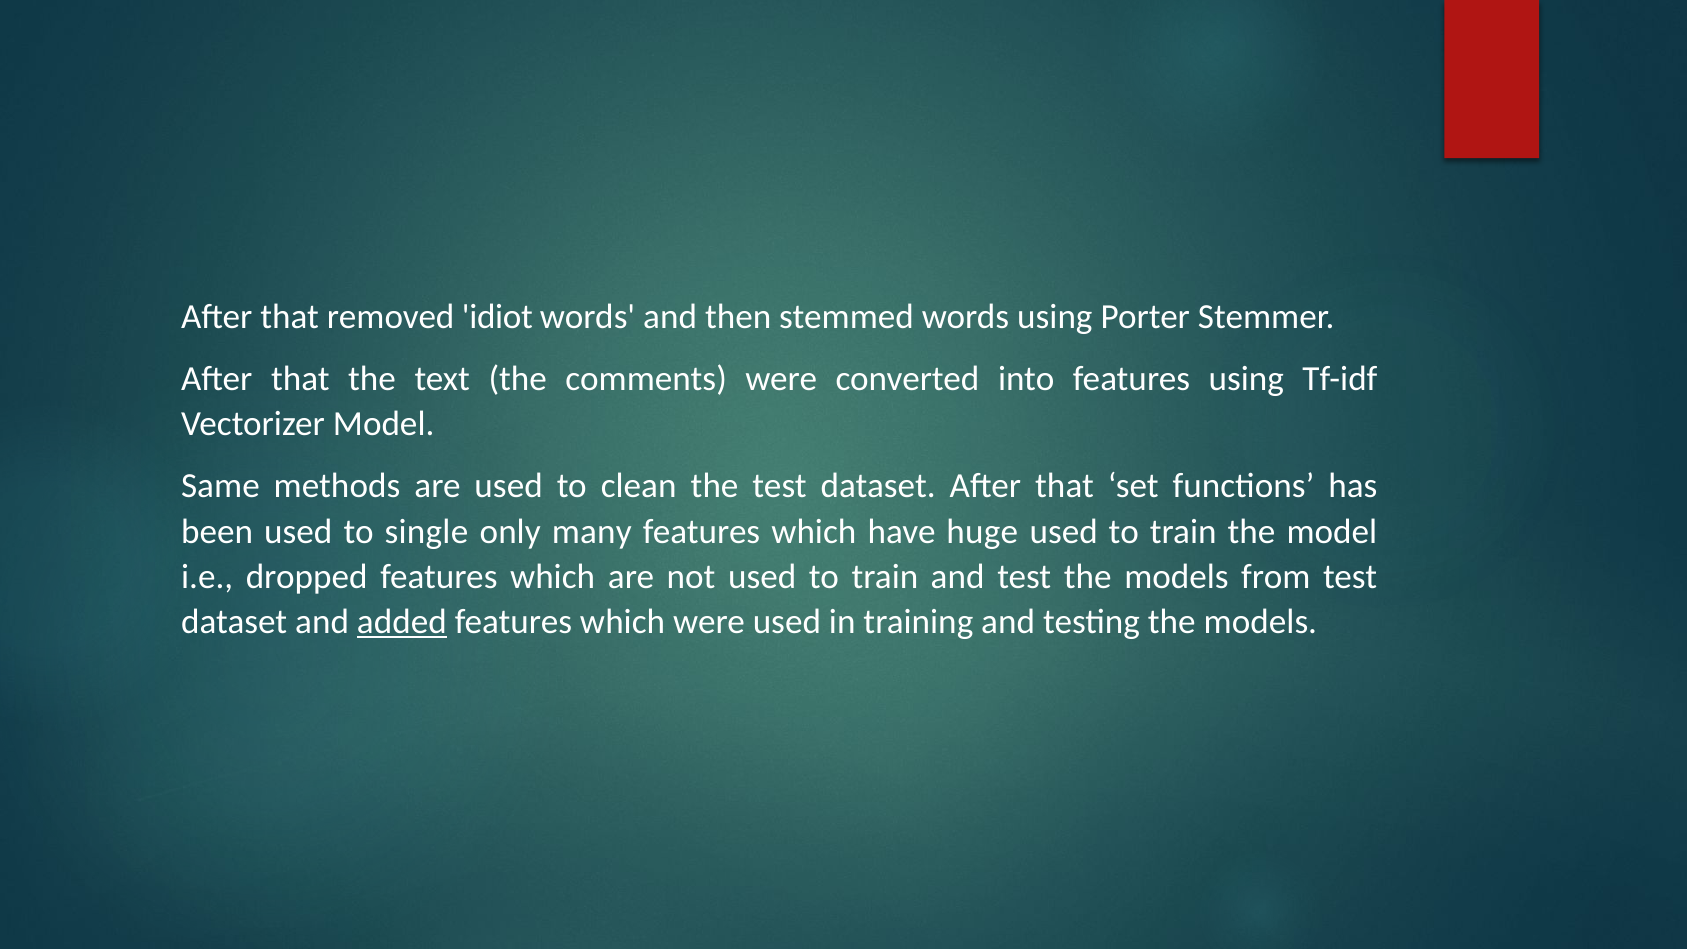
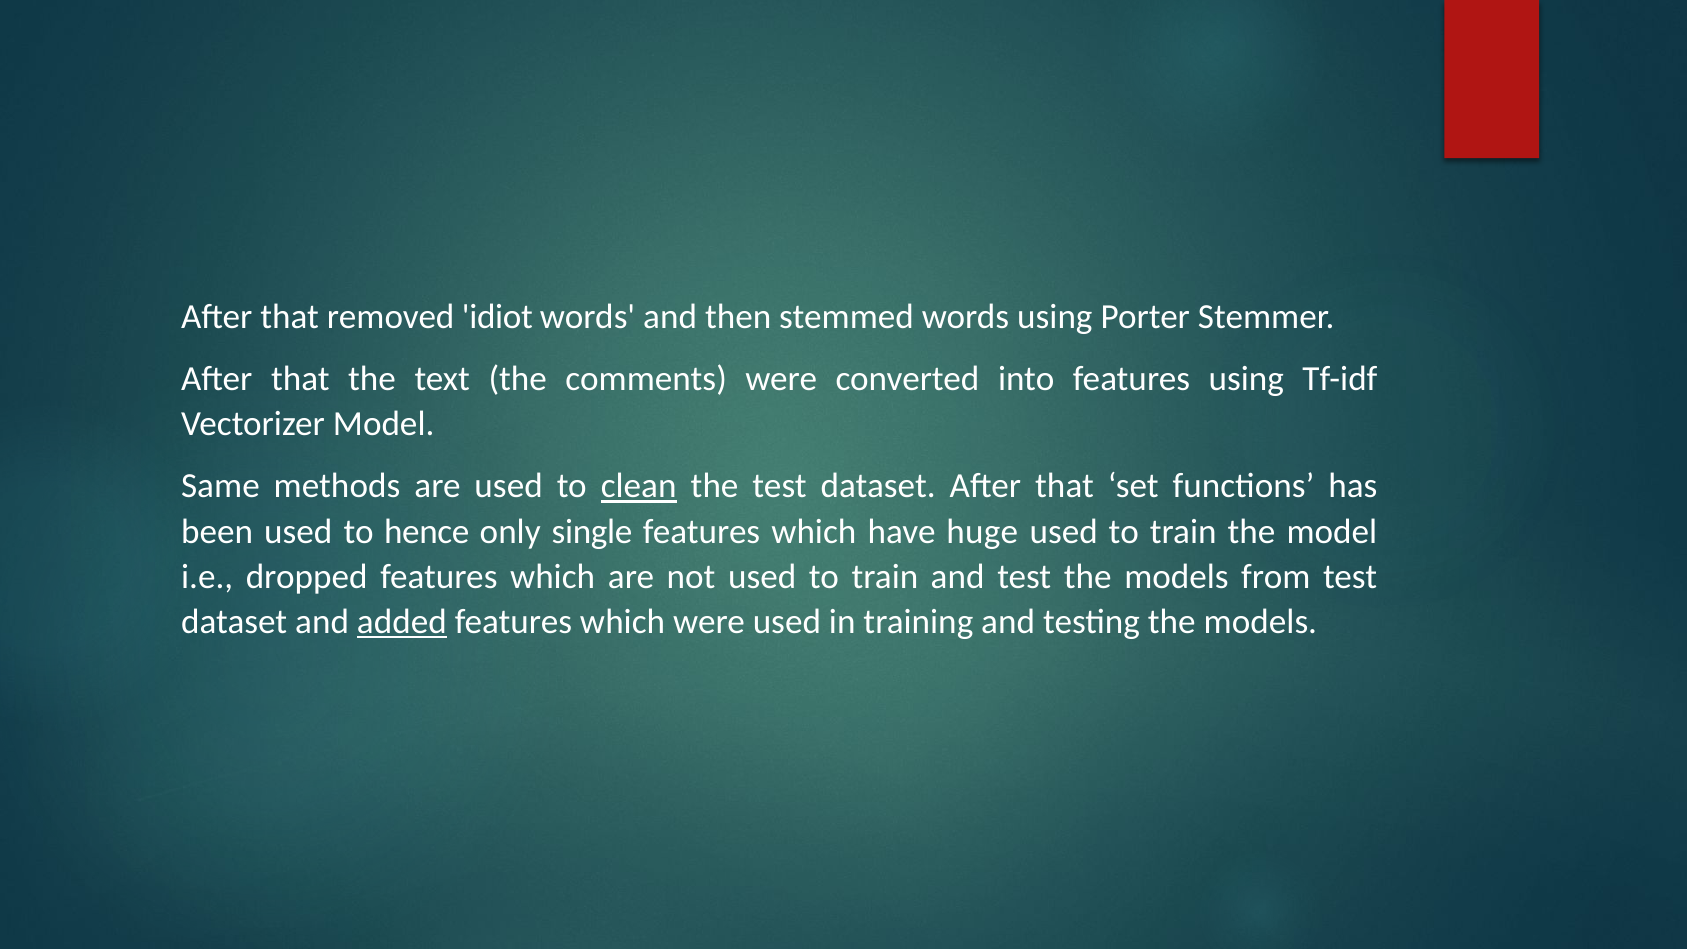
clean underline: none -> present (639, 486)
single: single -> hence (427, 531)
many: many -> single (592, 531)
